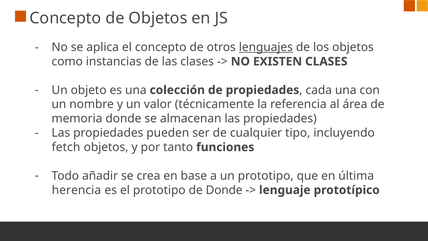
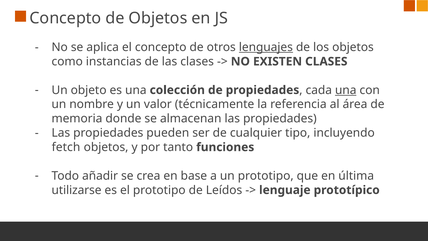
una underline: none -> present (346, 90)
herencia: herencia -> utilizarse (77, 190)
de Donde: Donde -> Leídos (224, 190)
